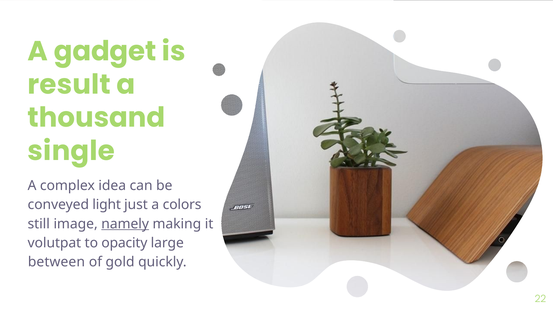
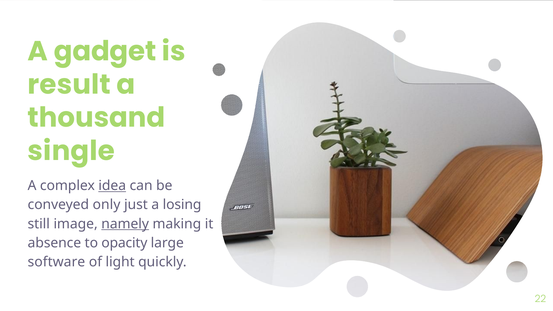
idea underline: none -> present (112, 186)
light: light -> only (107, 205)
colors: colors -> losing (182, 205)
volutpat: volutpat -> absence (54, 243)
between: between -> software (56, 262)
gold: gold -> light (120, 262)
